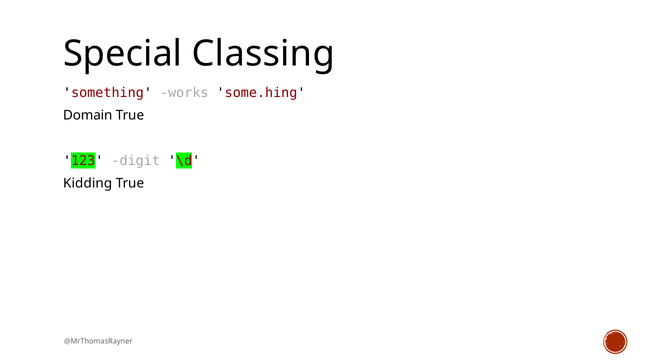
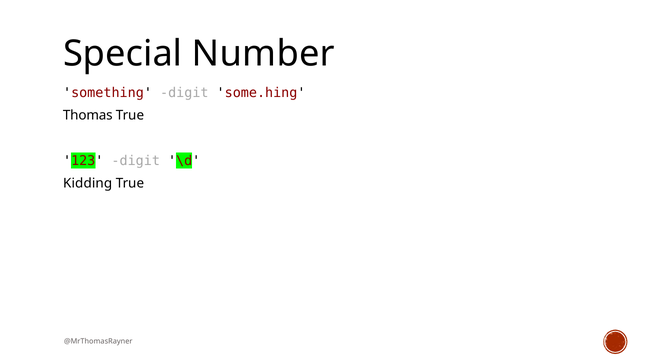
Classing: Classing -> Number (263, 54)
something works: works -> digit (184, 93)
Domain: Domain -> Thomas (88, 115)
